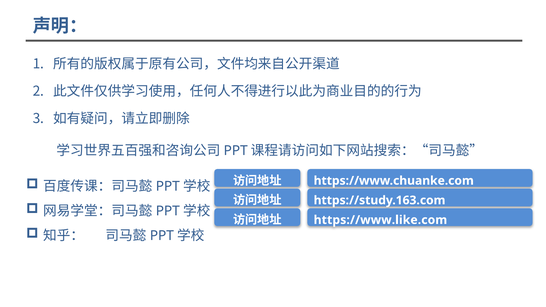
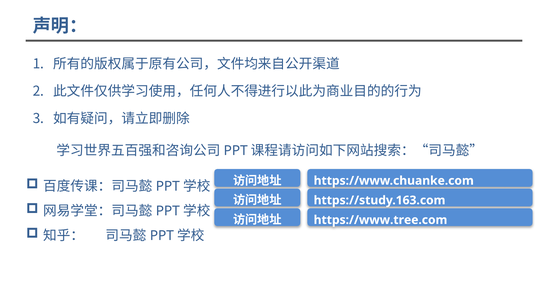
https://www.like.com: https://www.like.com -> https://www.tree.com (380, 220)
